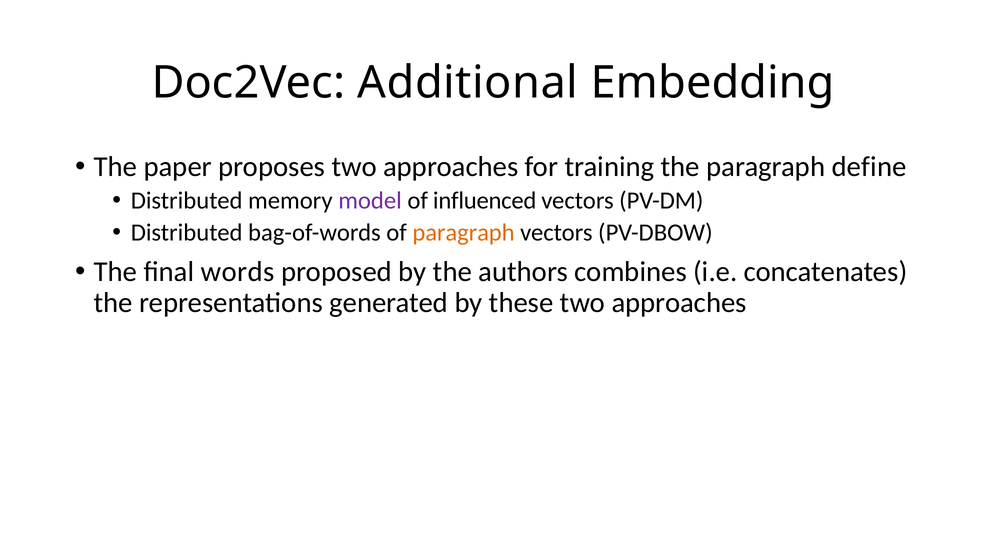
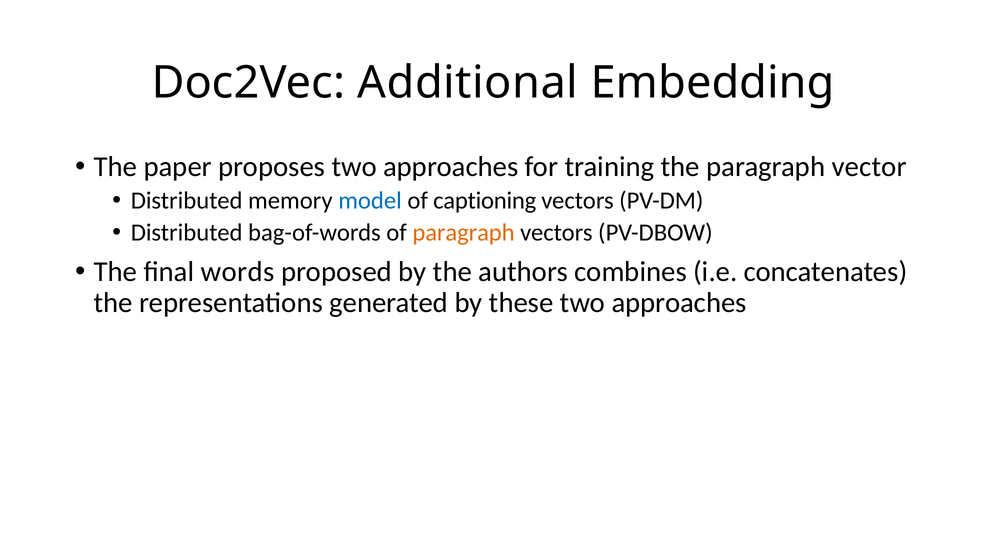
define: define -> vector (869, 167)
model colour: purple -> blue (370, 201)
influenced: influenced -> captioning (485, 201)
